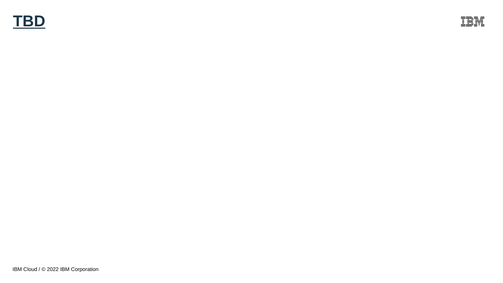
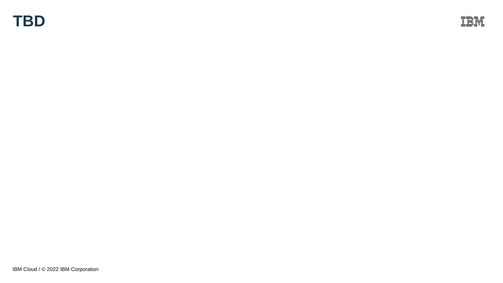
TBD underline: present -> none (29, 21)
